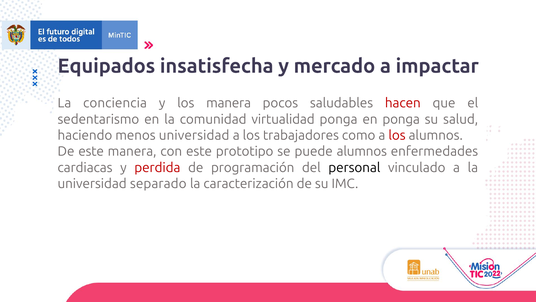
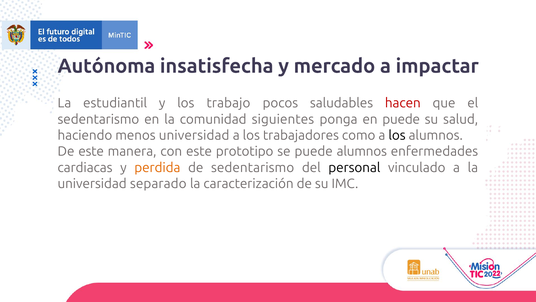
Equipados: Equipados -> Autónoma (106, 66)
conciencia: conciencia -> estudiantil (115, 103)
los manera: manera -> trabajo (228, 103)
virtualidad: virtualidad -> siguientes (283, 119)
en ponga: ponga -> puede (401, 119)
los colour: red -> black (397, 135)
perdida colour: red -> orange (157, 167)
de programación: programación -> sedentarismo (253, 167)
